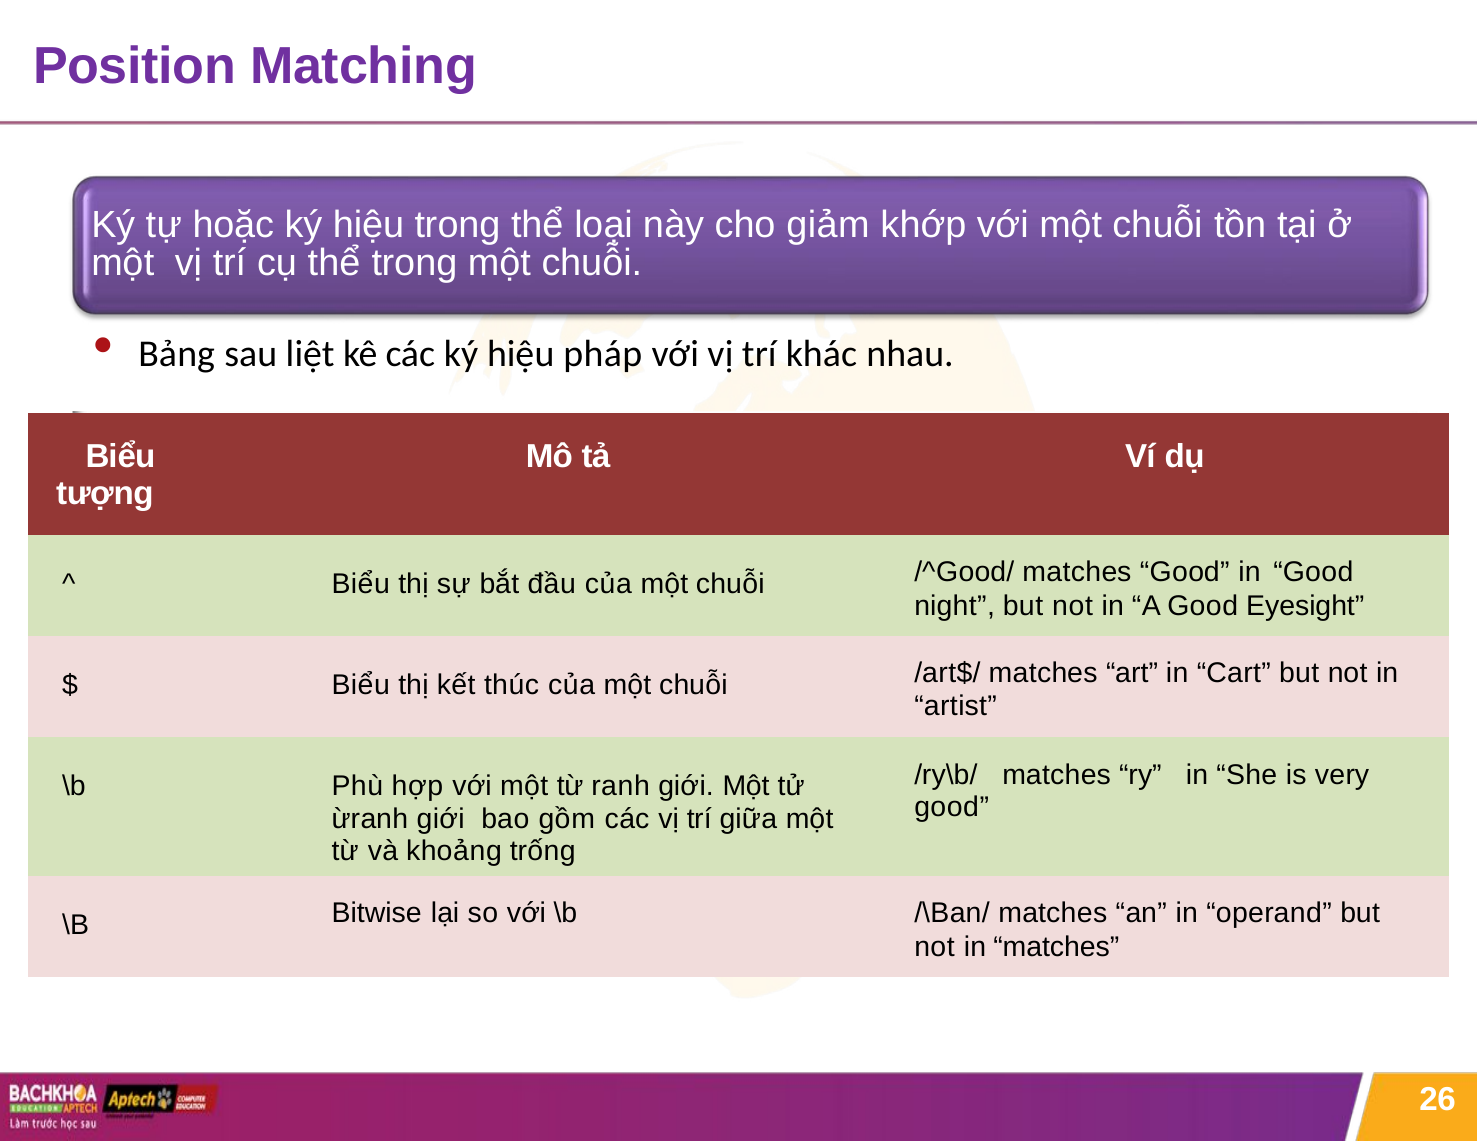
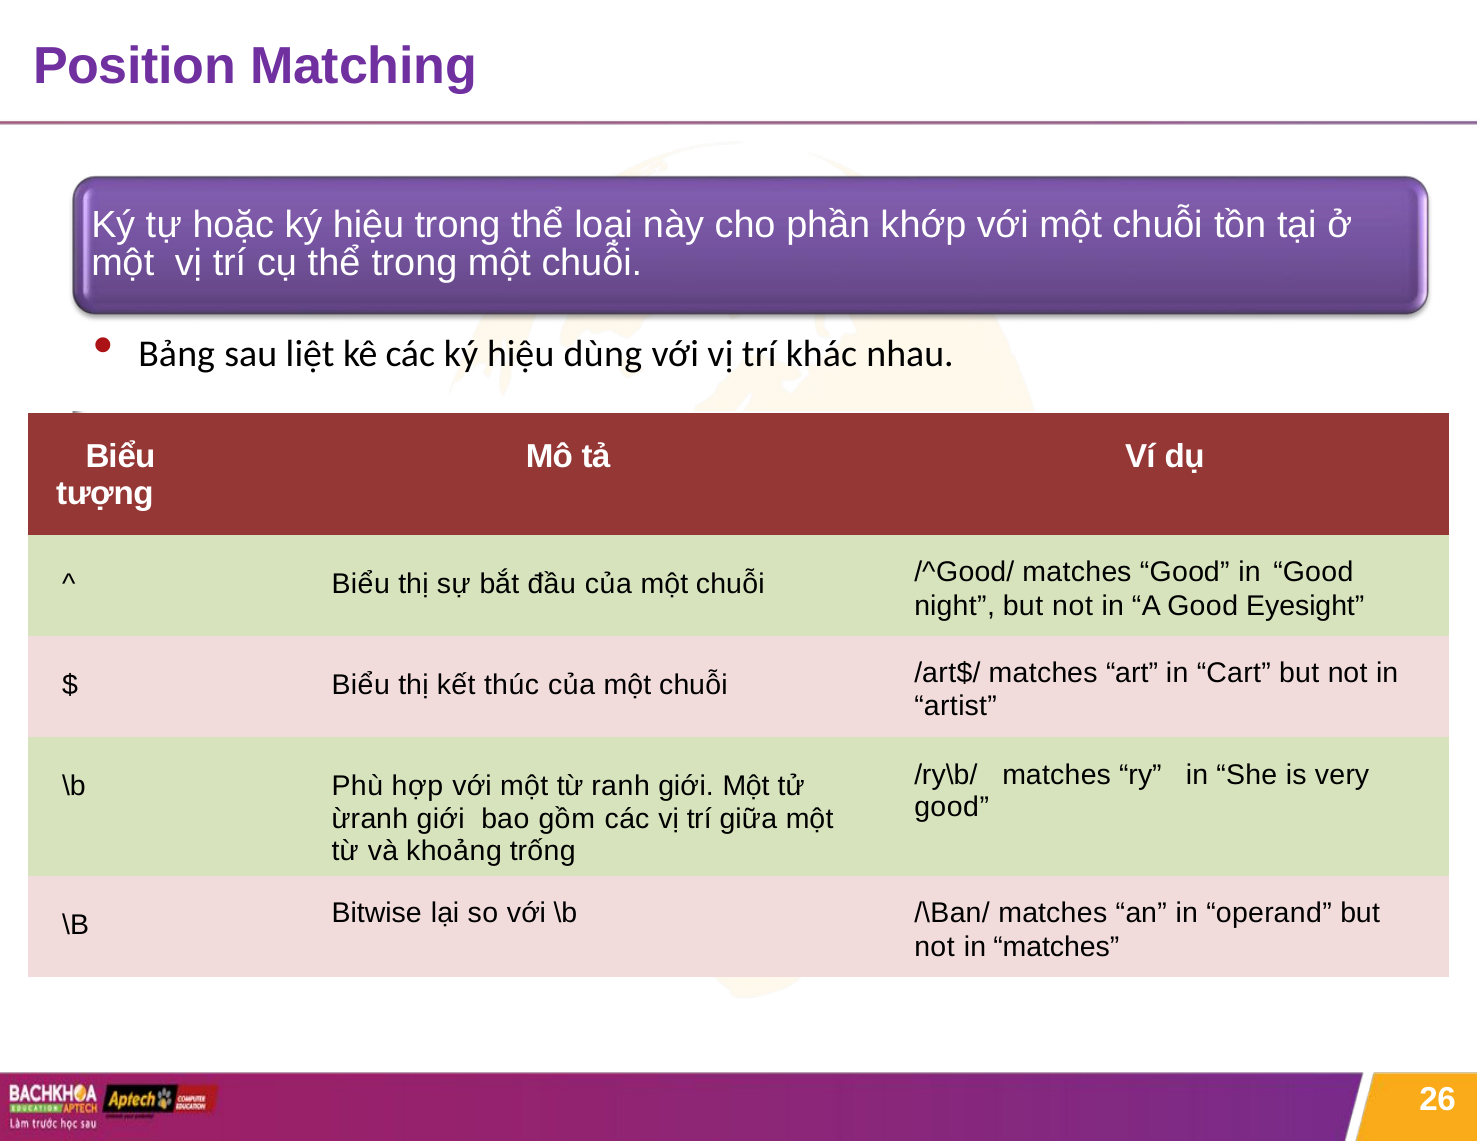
giảm: giảm -> phần (828, 225)
pháp: pháp -> dùng (603, 354)
